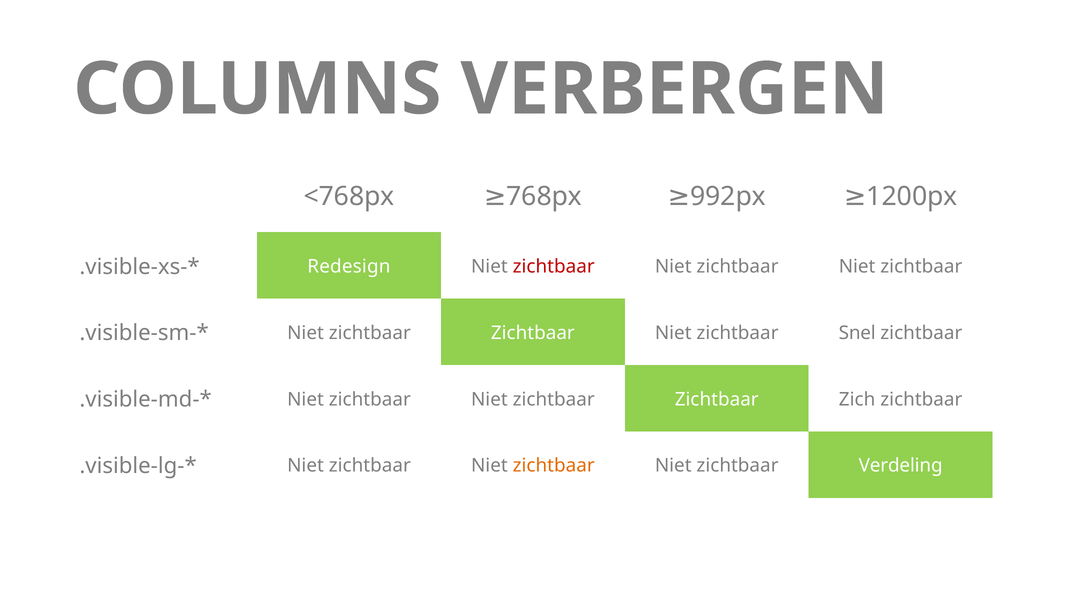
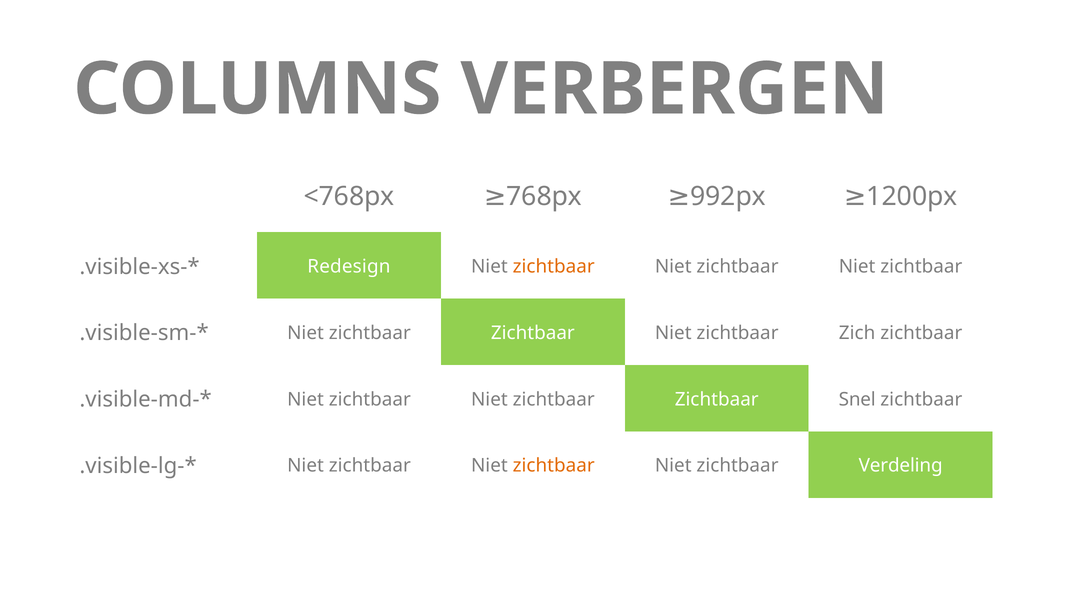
zichtbaar colour: red -> orange (554, 267)
Snel: Snel -> Zich (857, 333)
Zich: Zich -> Snel (857, 400)
